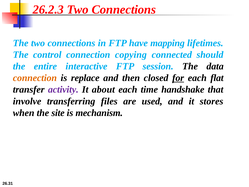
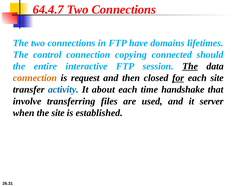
26.2.3: 26.2.3 -> 64.4.7 (48, 10)
mapping: mapping -> domains (167, 43)
The underline: none -> present (190, 66)
replace: replace -> request (85, 78)
each flat: flat -> site (217, 78)
activity colour: purple -> blue (63, 89)
stores: stores -> server (212, 101)
mechanism: mechanism -> established (99, 113)
